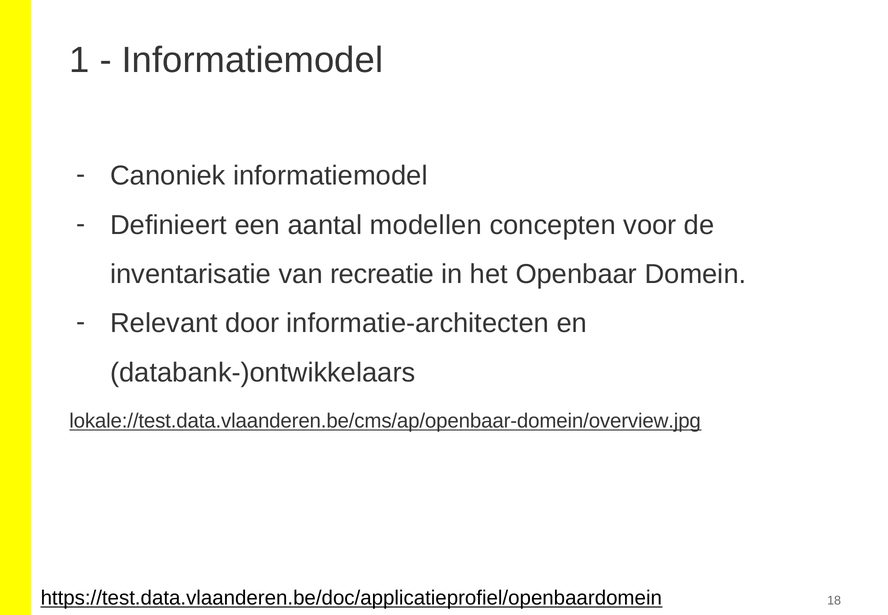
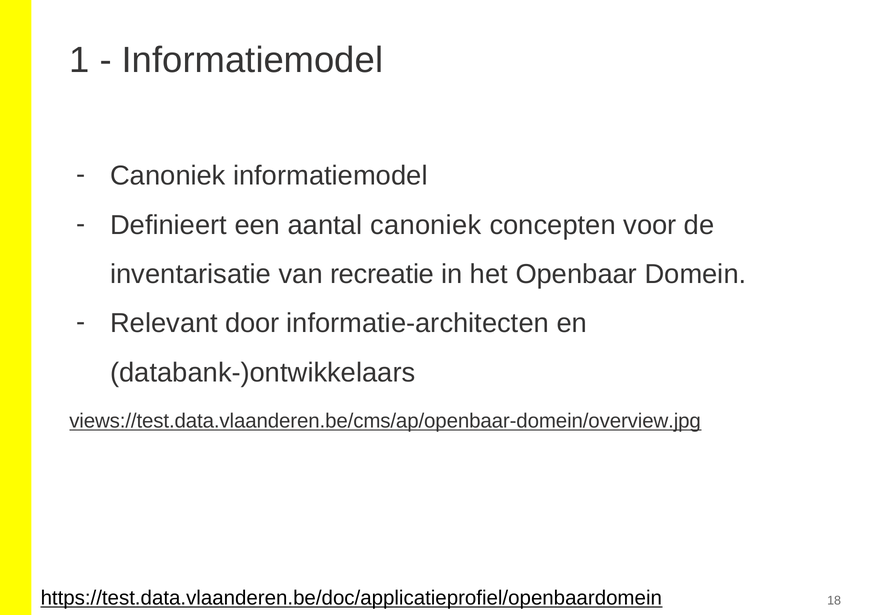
aantal modellen: modellen -> canoniek (426, 225)
lokale://test.data.vlaanderen.be/cms/ap/openbaar-domein/overview.jpg: lokale://test.data.vlaanderen.be/cms/ap/openbaar-domein/overview.jpg -> views://test.data.vlaanderen.be/cms/ap/openbaar-domein/overview.jpg (385, 421)
